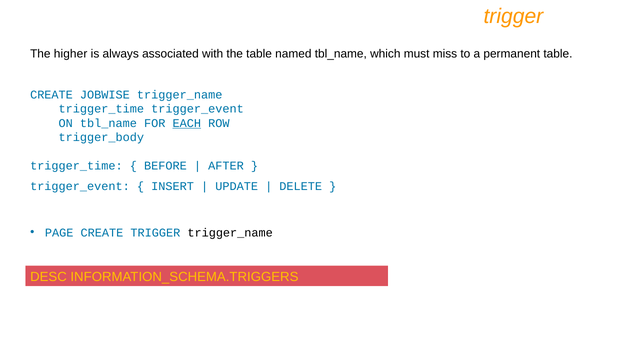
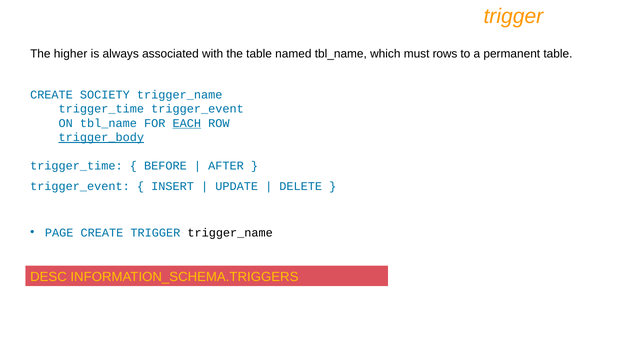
miss: miss -> rows (445, 54)
JOBWISE: JOBWISE -> SOCIETY (105, 95)
trigger_body underline: none -> present (101, 137)
